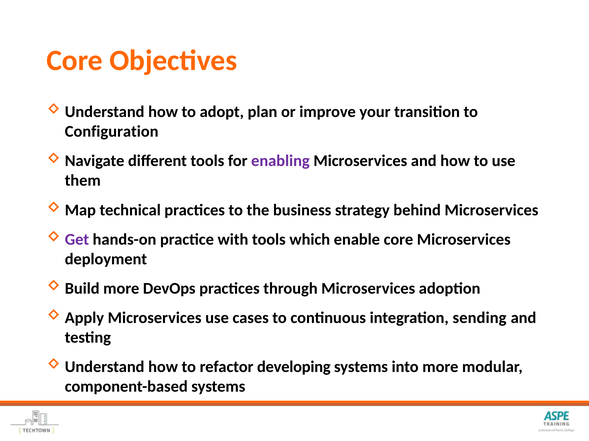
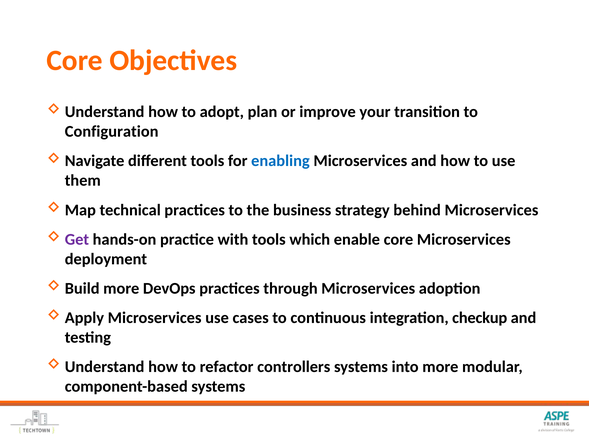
enabling colour: purple -> blue (280, 161)
sending: sending -> checkup (480, 318)
developing: developing -> controllers (294, 367)
